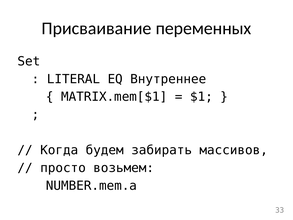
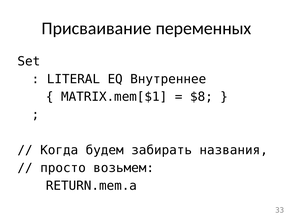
$1: $1 -> $8 (201, 97)
массивов: массивов -> названия (234, 150)
NUMBER.mem.a: NUMBER.mem.a -> RETURN.mem.a (91, 185)
